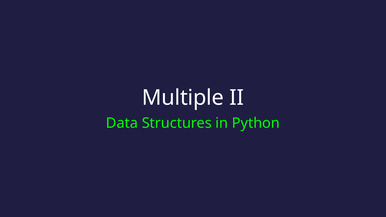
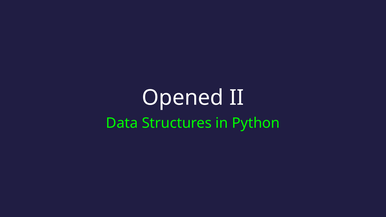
Multiple: Multiple -> Opened (183, 98)
